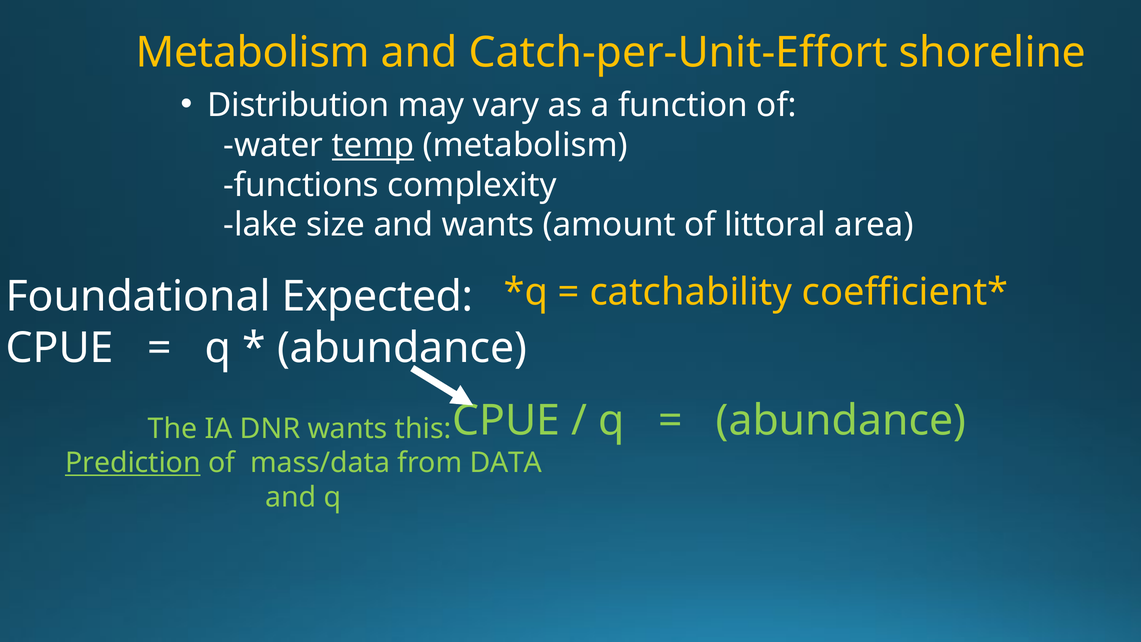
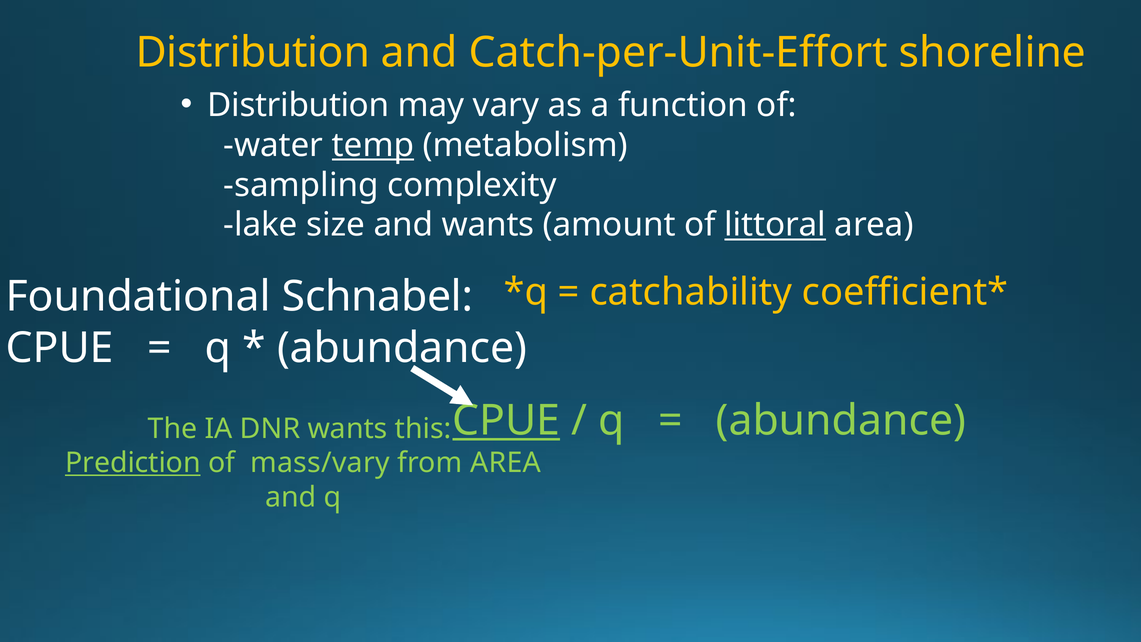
Metabolism: Metabolism -> Distribution (253, 53)
functions: functions -> sampling (301, 185)
littoral underline: none -> present (775, 225)
Expected: Expected -> Schnabel (378, 297)
CPUE underline: none -> present (506, 421)
mass/data: mass/data -> mass/vary (320, 463)
from DATA: DATA -> AREA (506, 463)
